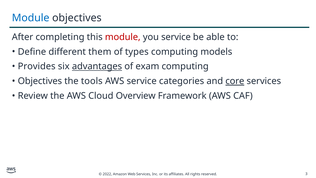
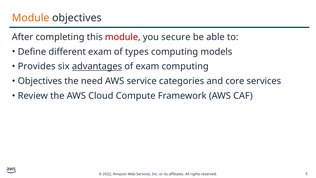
Module colour: blue -> orange (31, 18)
you service: service -> secure (176, 37)
different them: them -> exam (100, 52)
tools: tools -> need (92, 81)
core underline: present -> none (235, 81)
Overview: Overview -> Compute (136, 96)
